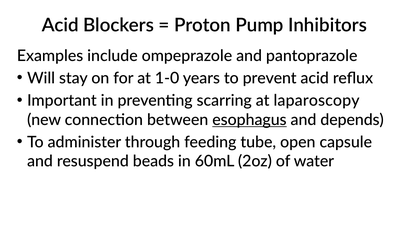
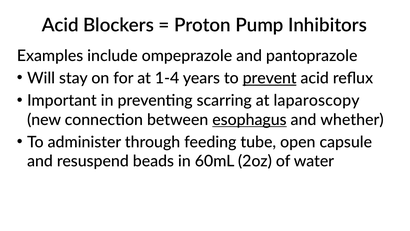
1-0: 1-0 -> 1-4 (167, 78)
prevent underline: none -> present (270, 78)
depends: depends -> whether (352, 120)
